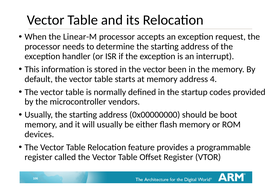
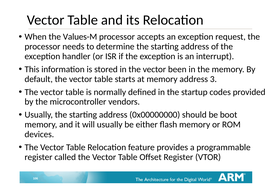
Linear-M: Linear-M -> Values-M (80, 37)
4: 4 -> 3 (213, 79)
